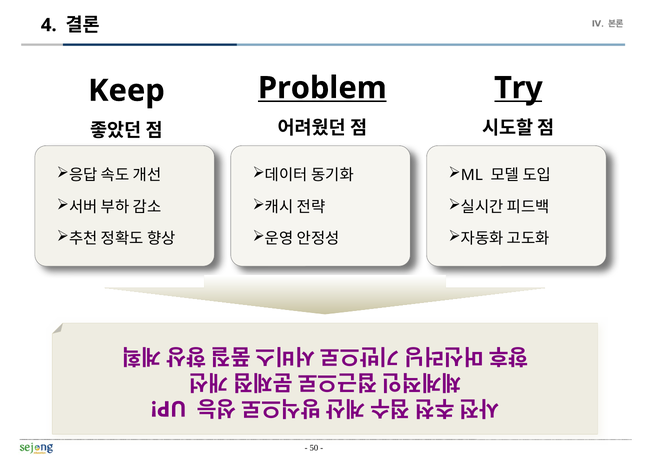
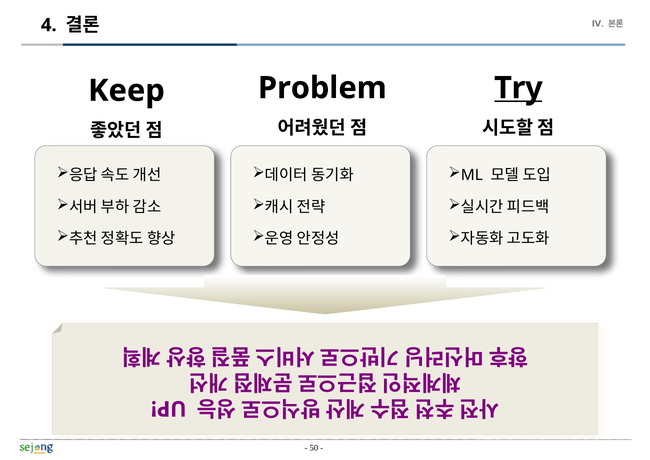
Problem underline: present -> none (322, 88)
